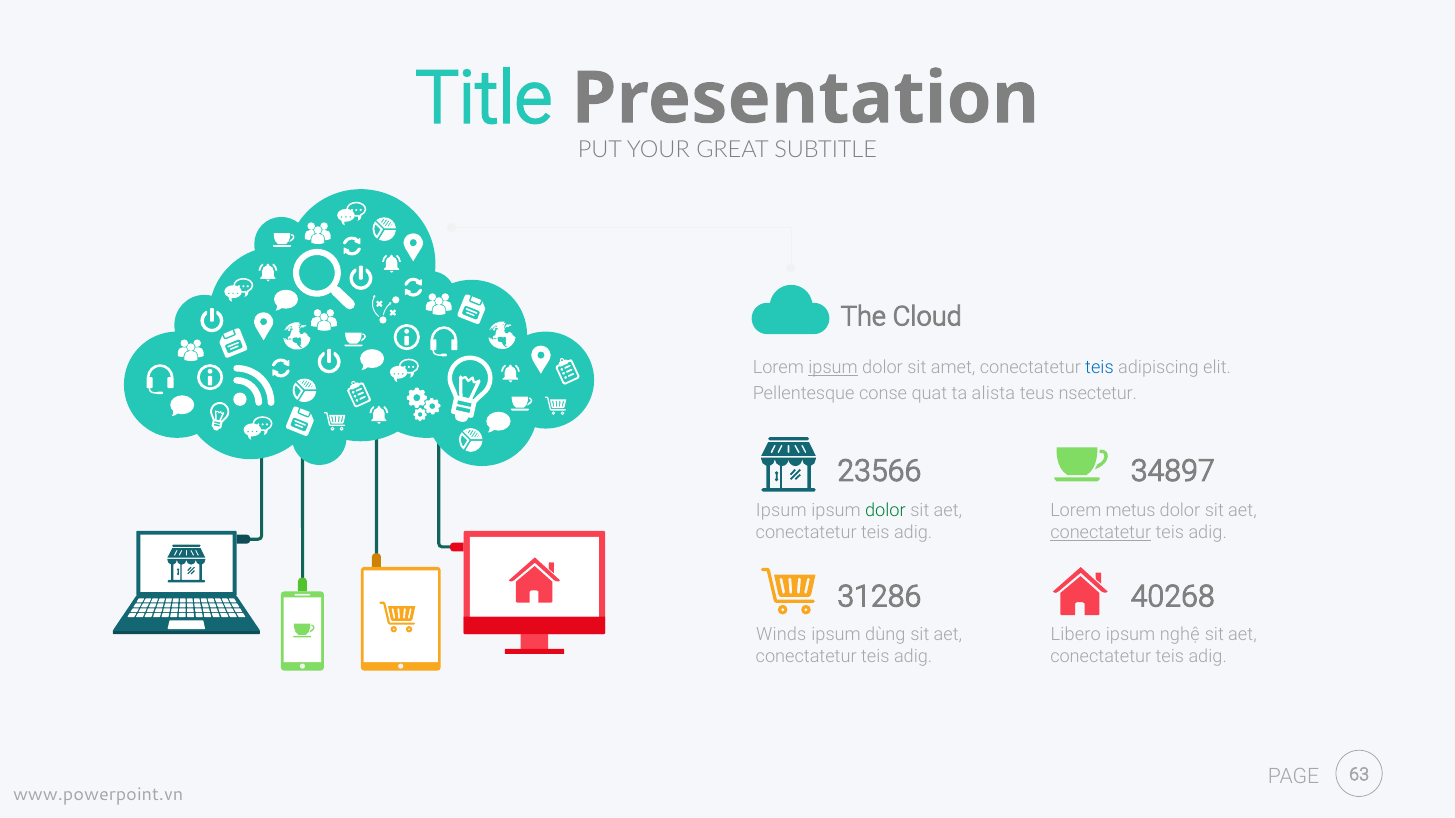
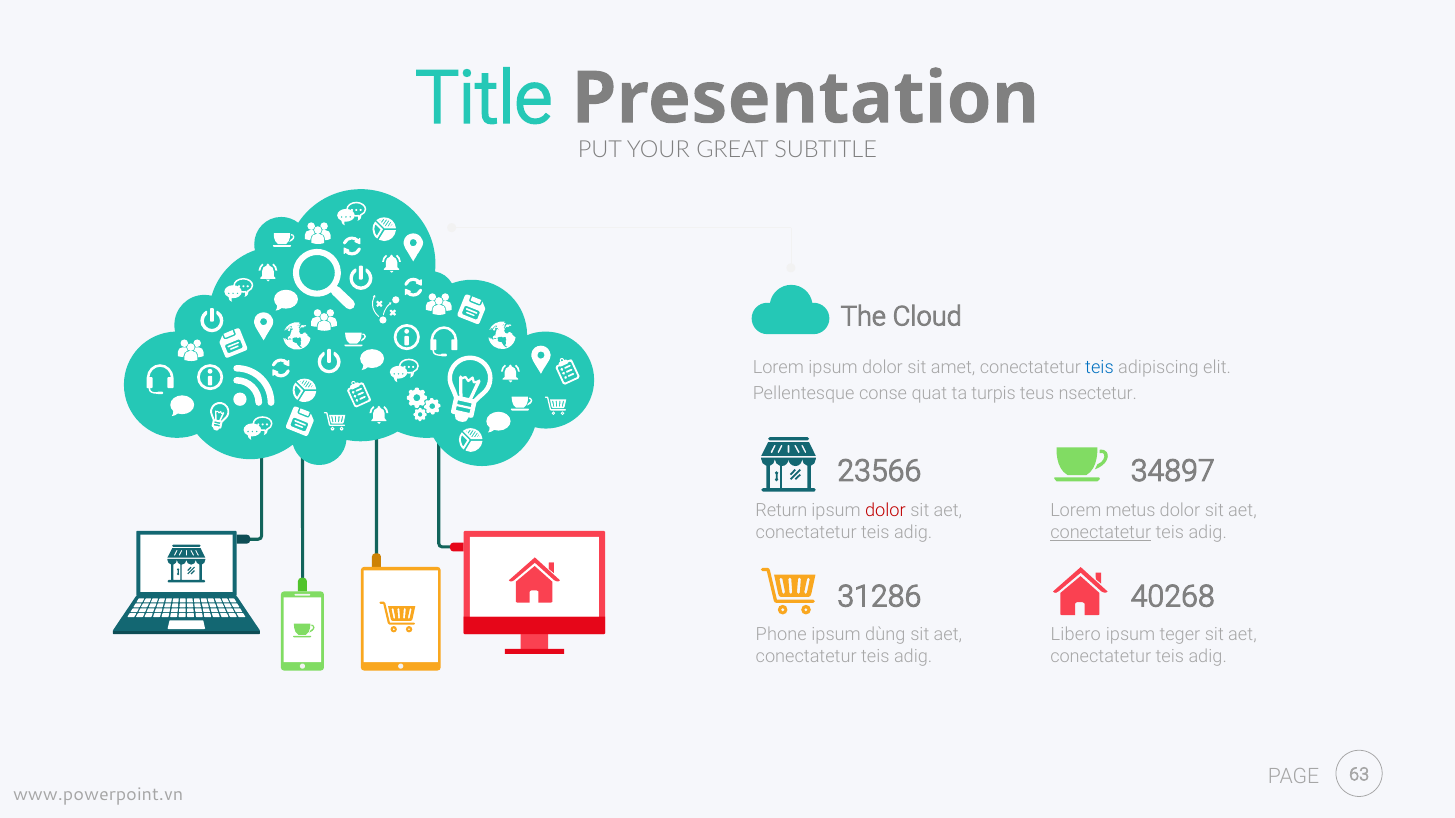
ipsum underline: present -> none (833, 368)
alista: alista -> turpis (994, 394)
Ipsum: Ipsum -> Return (781, 511)
dolor colour: green -> red (885, 511)
Winds: Winds -> Phone (781, 635)
nghệ: nghệ -> teger (1180, 635)
